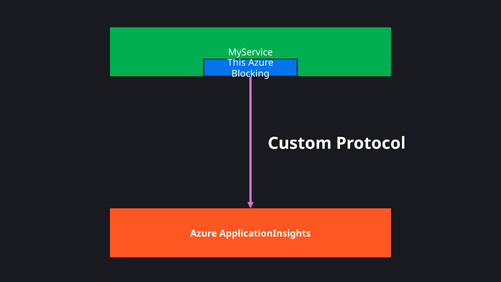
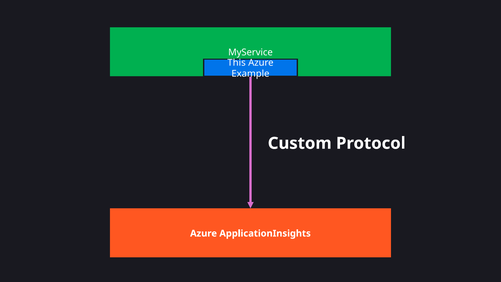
Blocking: Blocking -> Example (250, 74)
